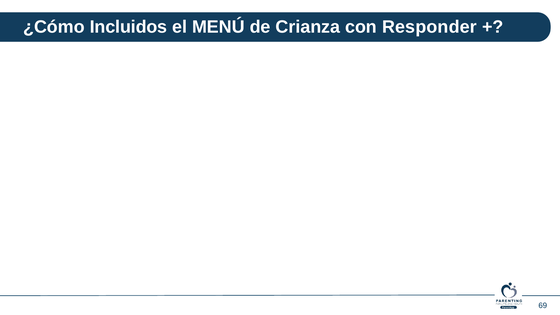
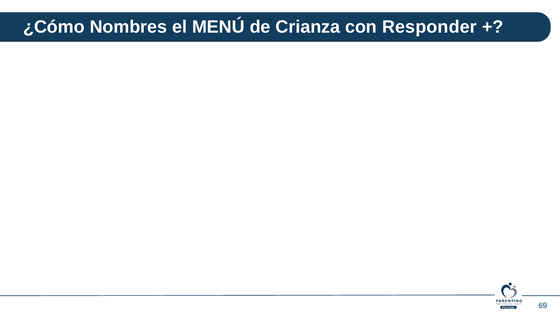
Incluidos: Incluidos -> Nombres (128, 27)
